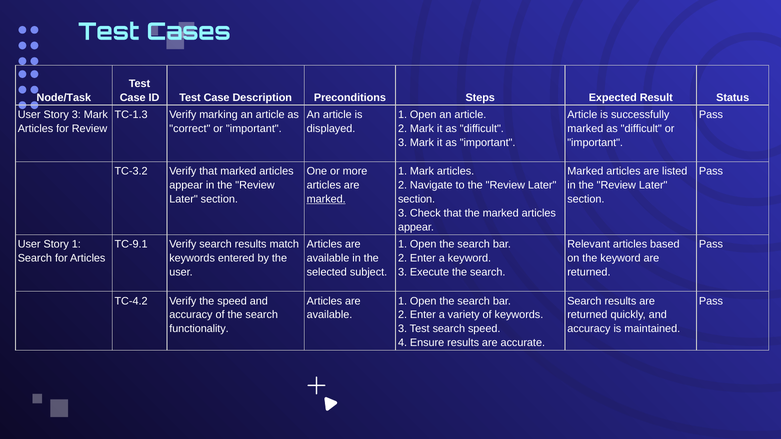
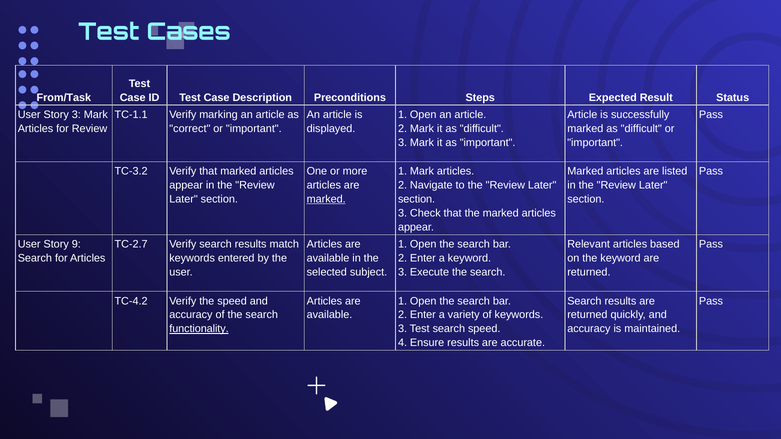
Node/Task: Node/Task -> From/Task (64, 98)
TC-1.3: TC-1.3 -> TC-1.1 (131, 115)
Story 1: 1 -> 9 (76, 244)
TC-9.1: TC-9.1 -> TC-2.7 (131, 244)
functionality underline: none -> present (199, 329)
